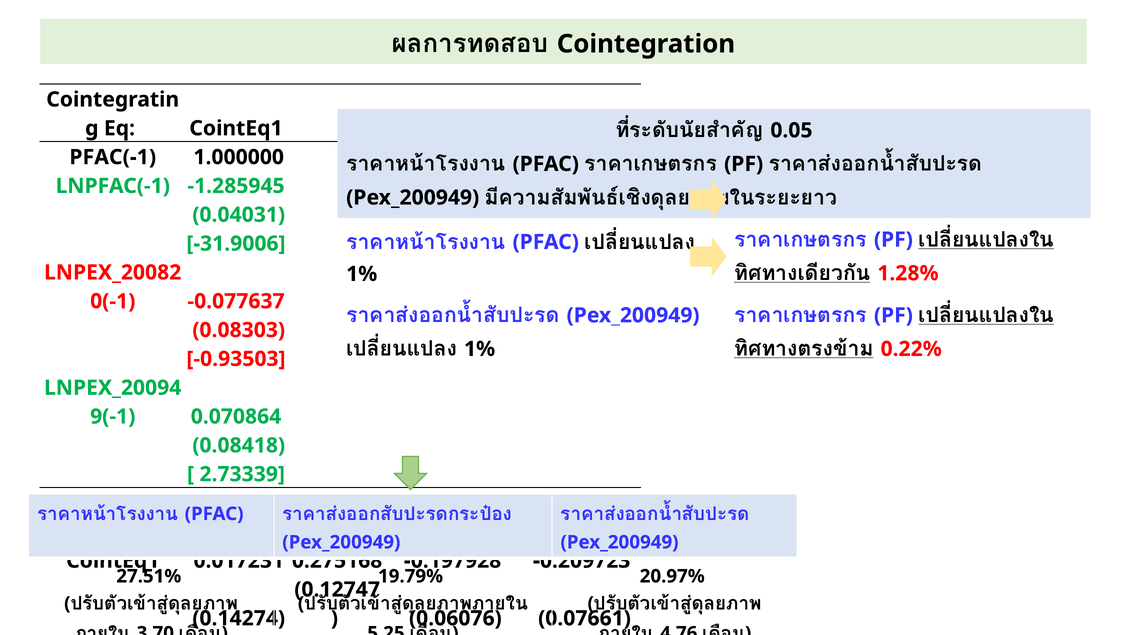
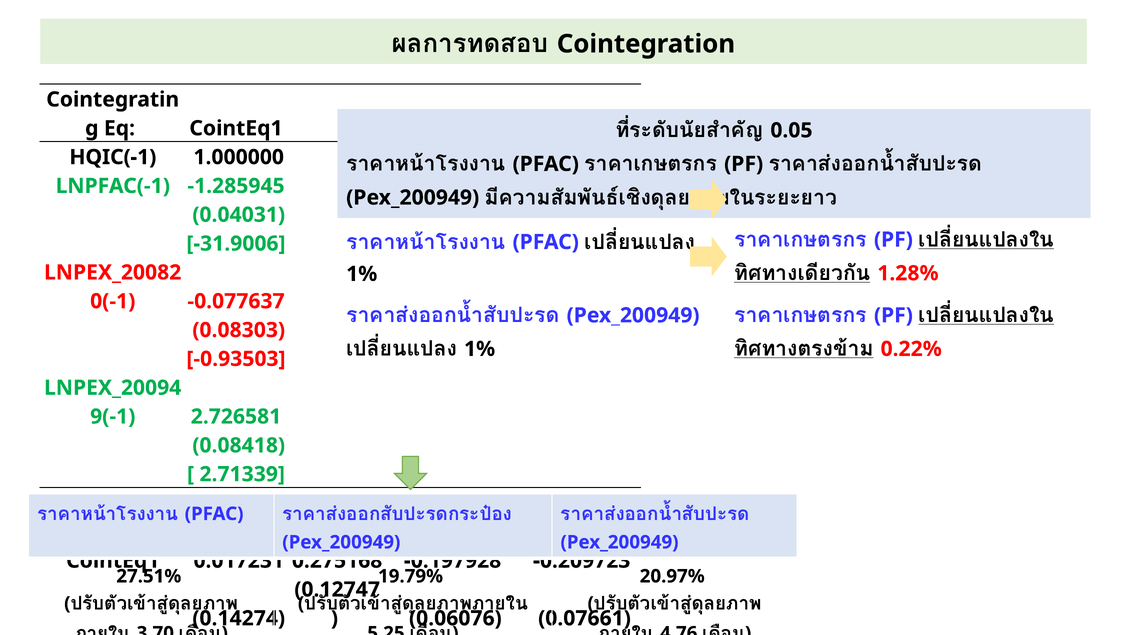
PFAC(-1: PFAC(-1 -> HQIC(-1 (113, 157)
0.070864: 0.070864 -> 2.726581 (236, 417)
2.73339: 2.73339 -> 2.71339 (242, 474)
